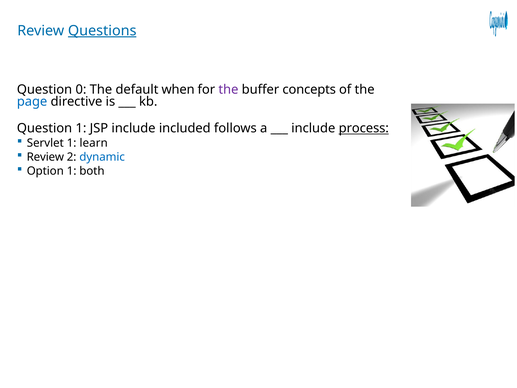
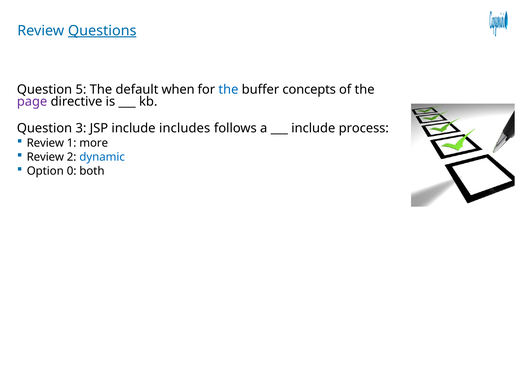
0: 0 -> 5 (81, 90)
the colour: purple -> blue (228, 90)
page colour: blue -> purple (32, 101)
Question 1: 1 -> 3 (81, 128)
included: included -> includes (185, 128)
process underline: present -> none (364, 128)
Servlet: Servlet -> Review (45, 143)
learn: learn -> more (94, 143)
Option 1: 1 -> 0 (72, 171)
